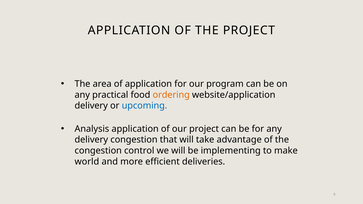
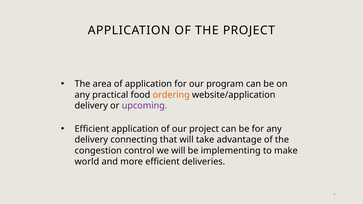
upcoming colour: blue -> purple (144, 106)
Analysis: Analysis -> Efficient (92, 129)
delivery congestion: congestion -> connecting (134, 140)
